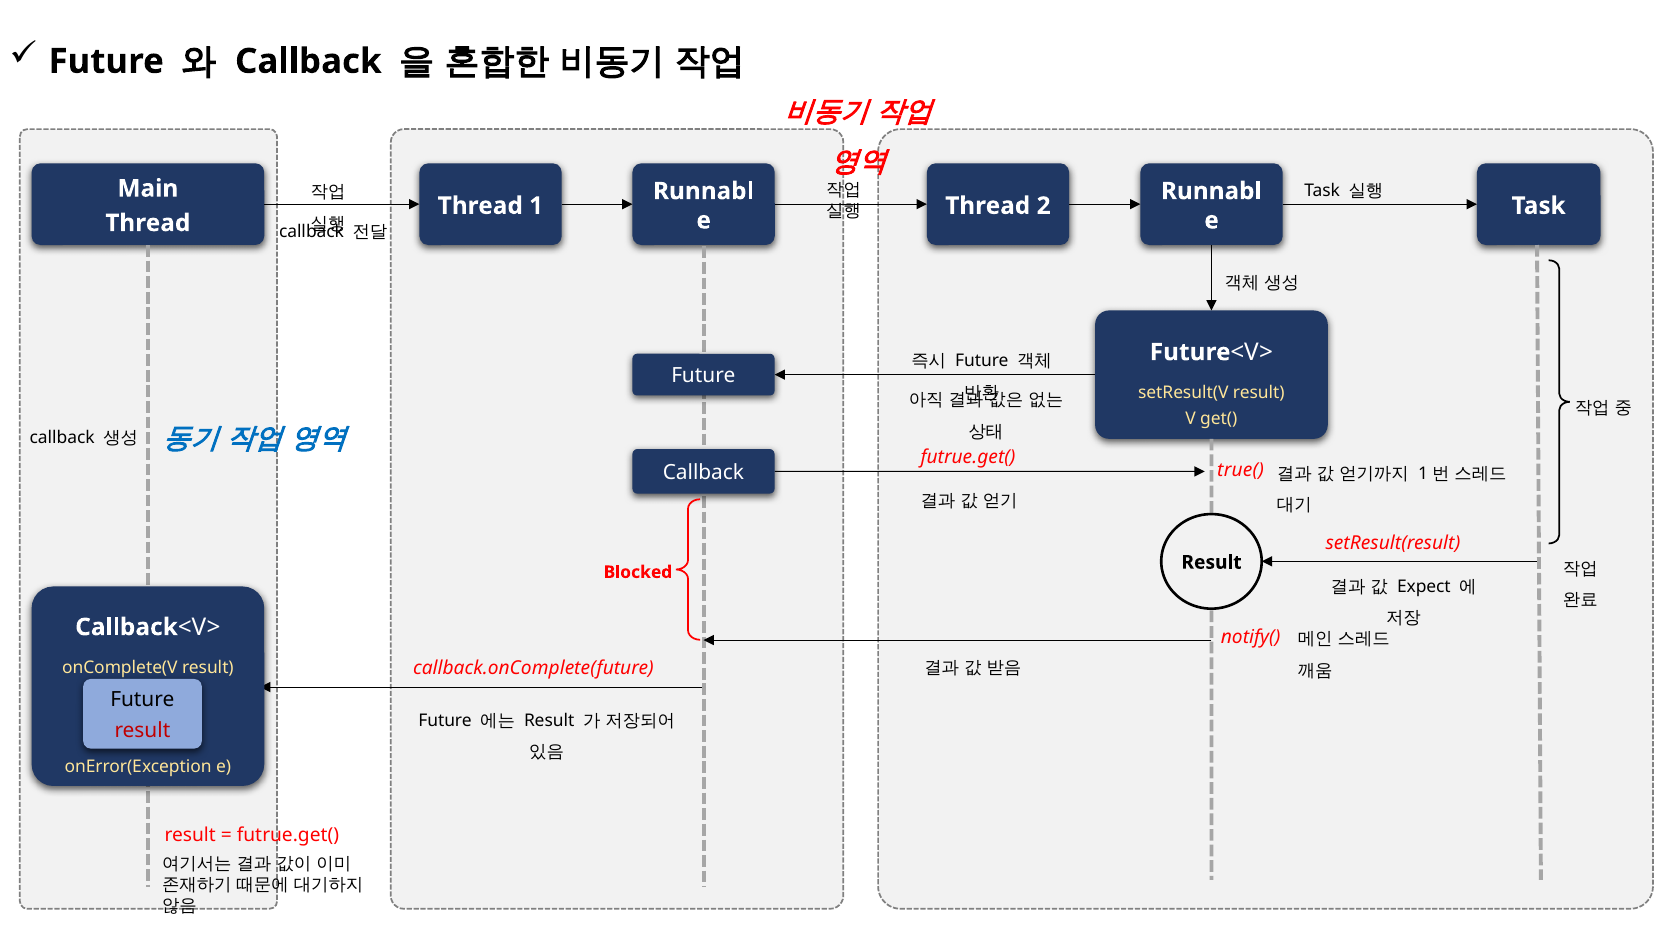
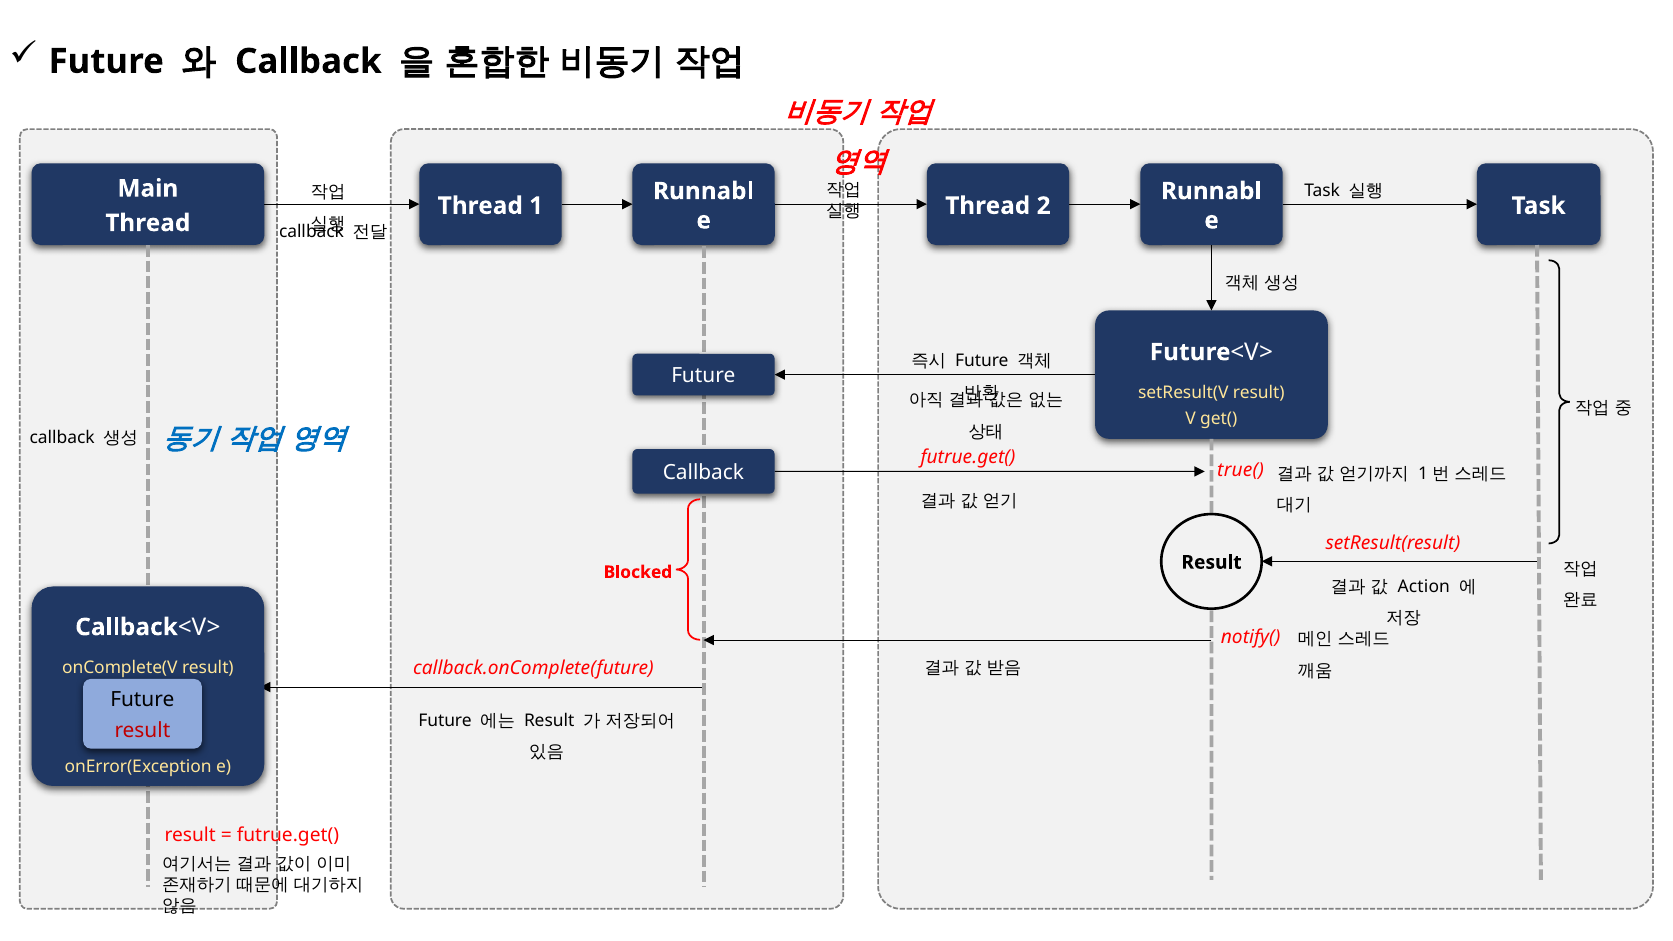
Expect: Expect -> Action (1424, 587)
